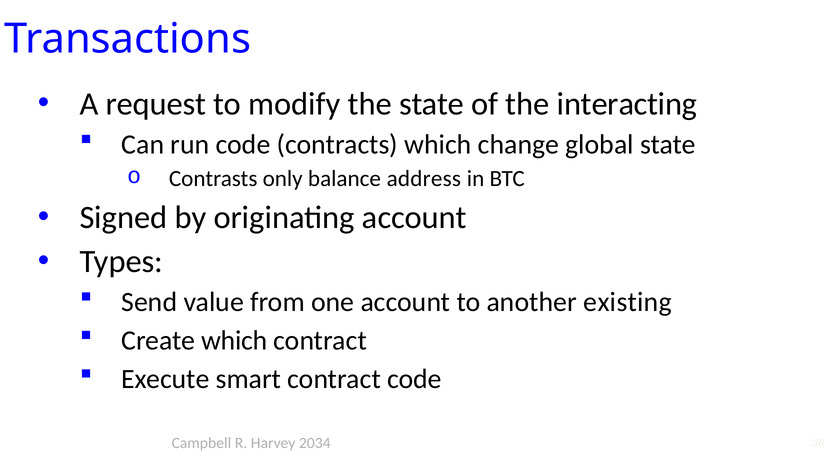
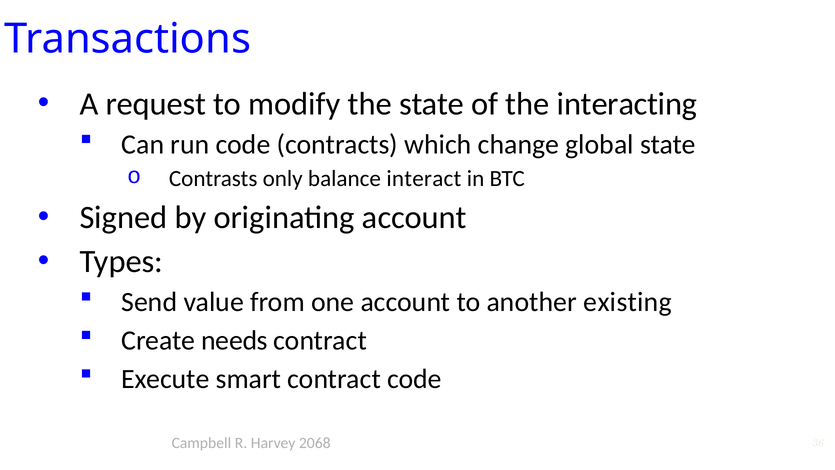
address: address -> interact (424, 179)
Create which: which -> needs (234, 340)
2034: 2034 -> 2068 (315, 443)
